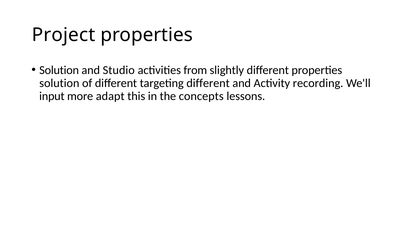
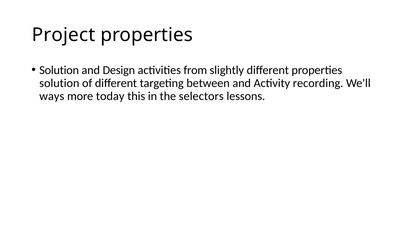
Studio: Studio -> Design (119, 70)
targeting different: different -> between (208, 83)
input: input -> ways (52, 96)
adapt: adapt -> today (110, 96)
concepts: concepts -> selectors (201, 96)
